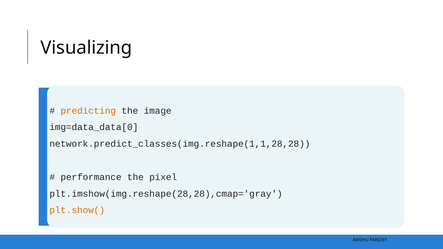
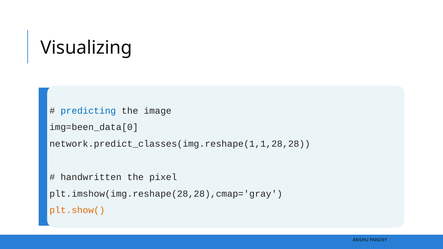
predicting colour: orange -> blue (88, 111)
img=data_data[0: img=data_data[0 -> img=been_data[0 (94, 127)
performance: performance -> handwritten (91, 177)
